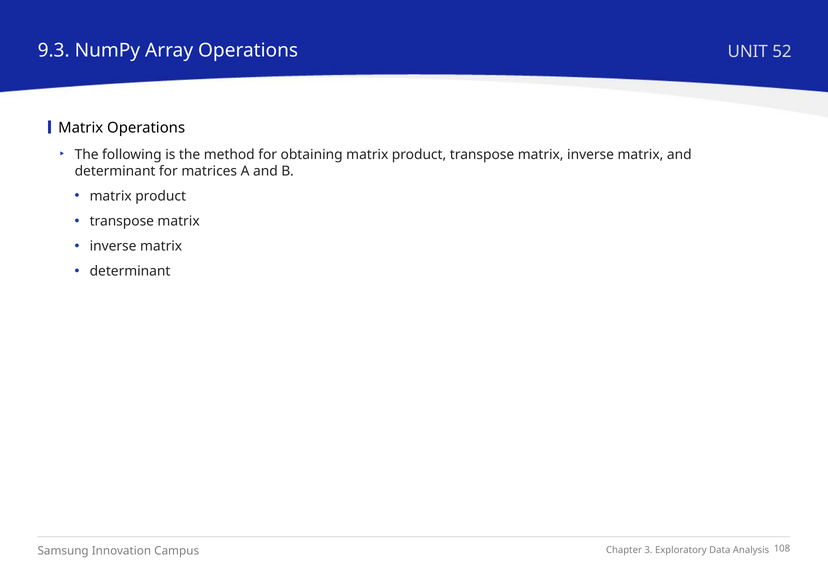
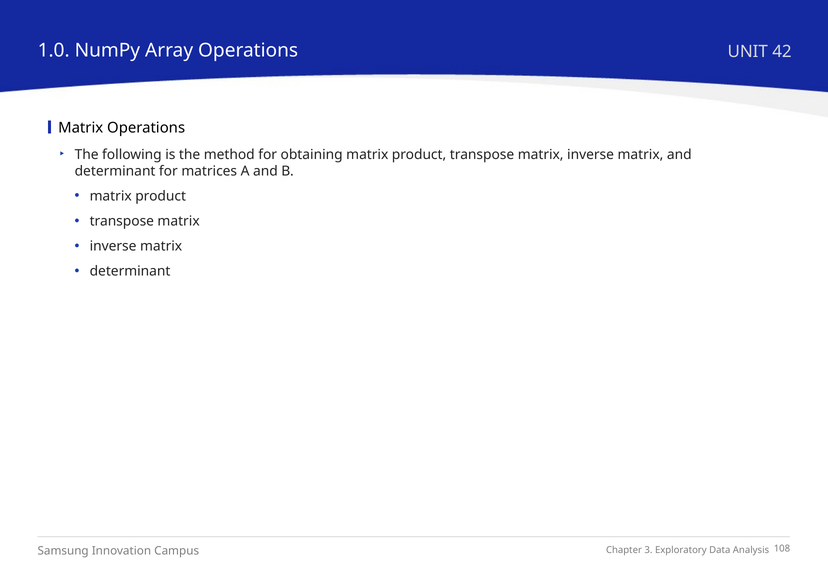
9.3: 9.3 -> 1.0 (54, 50)
52: 52 -> 42 (782, 52)
